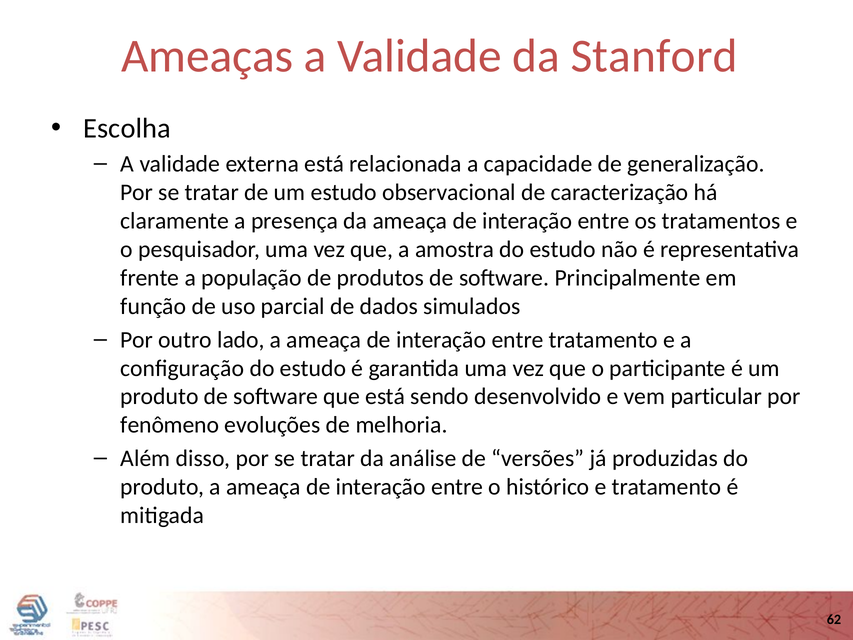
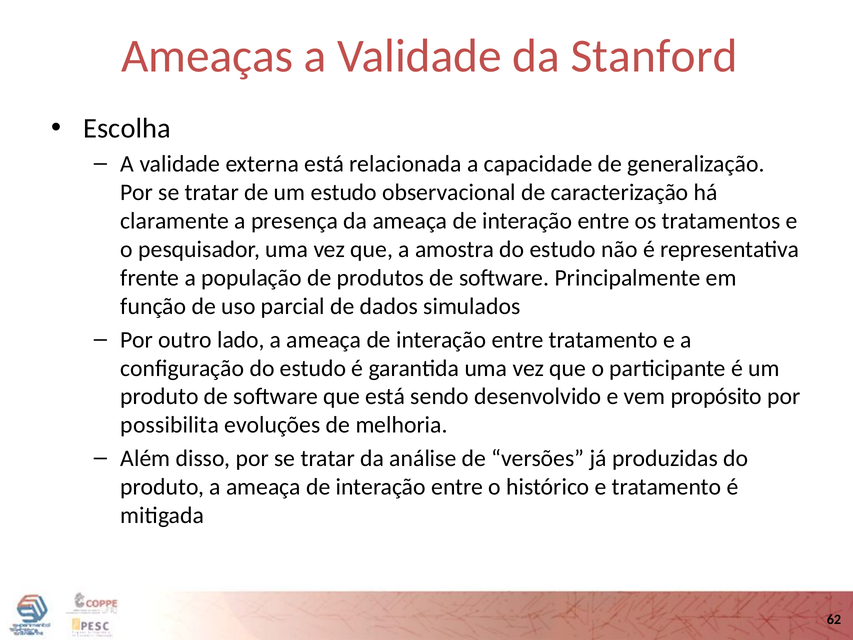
particular: particular -> propósito (716, 397)
fenômeno: fenômeno -> possibilita (170, 425)
